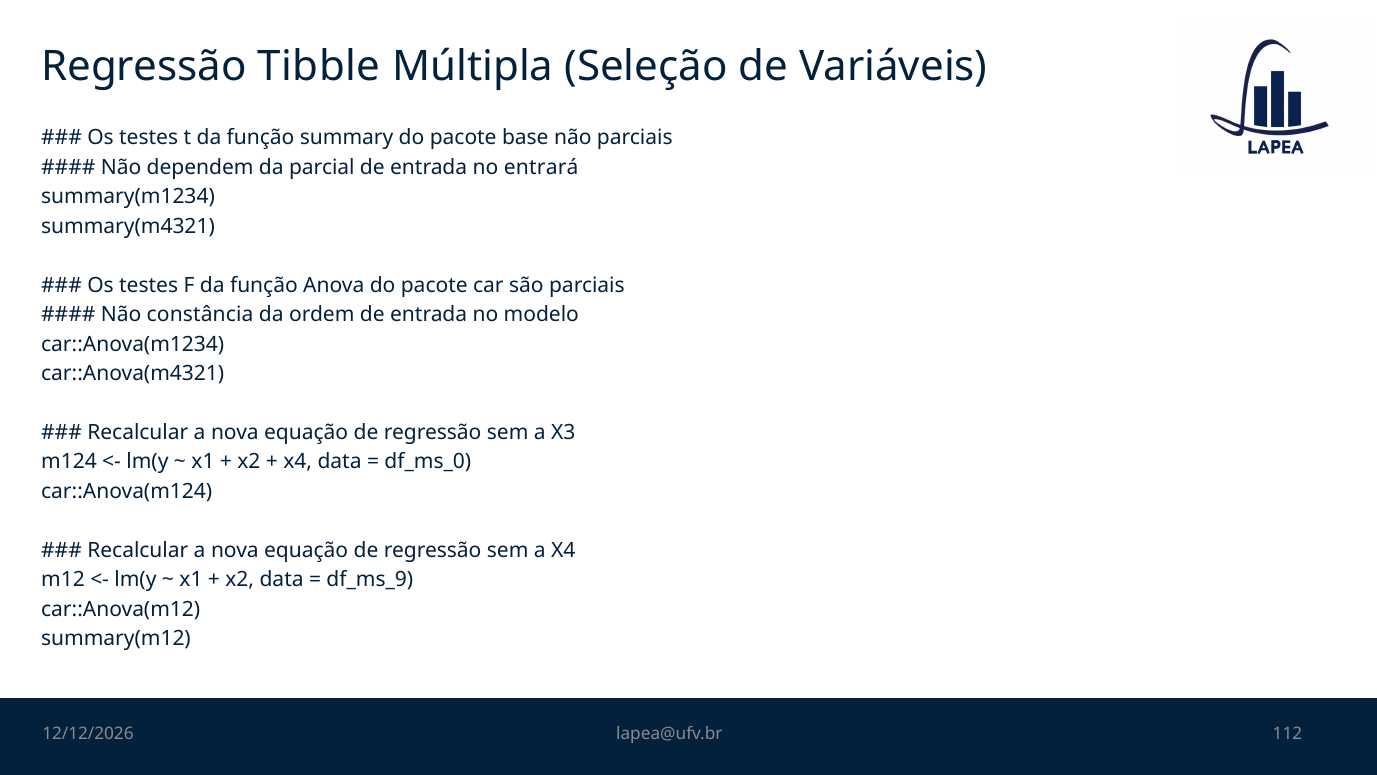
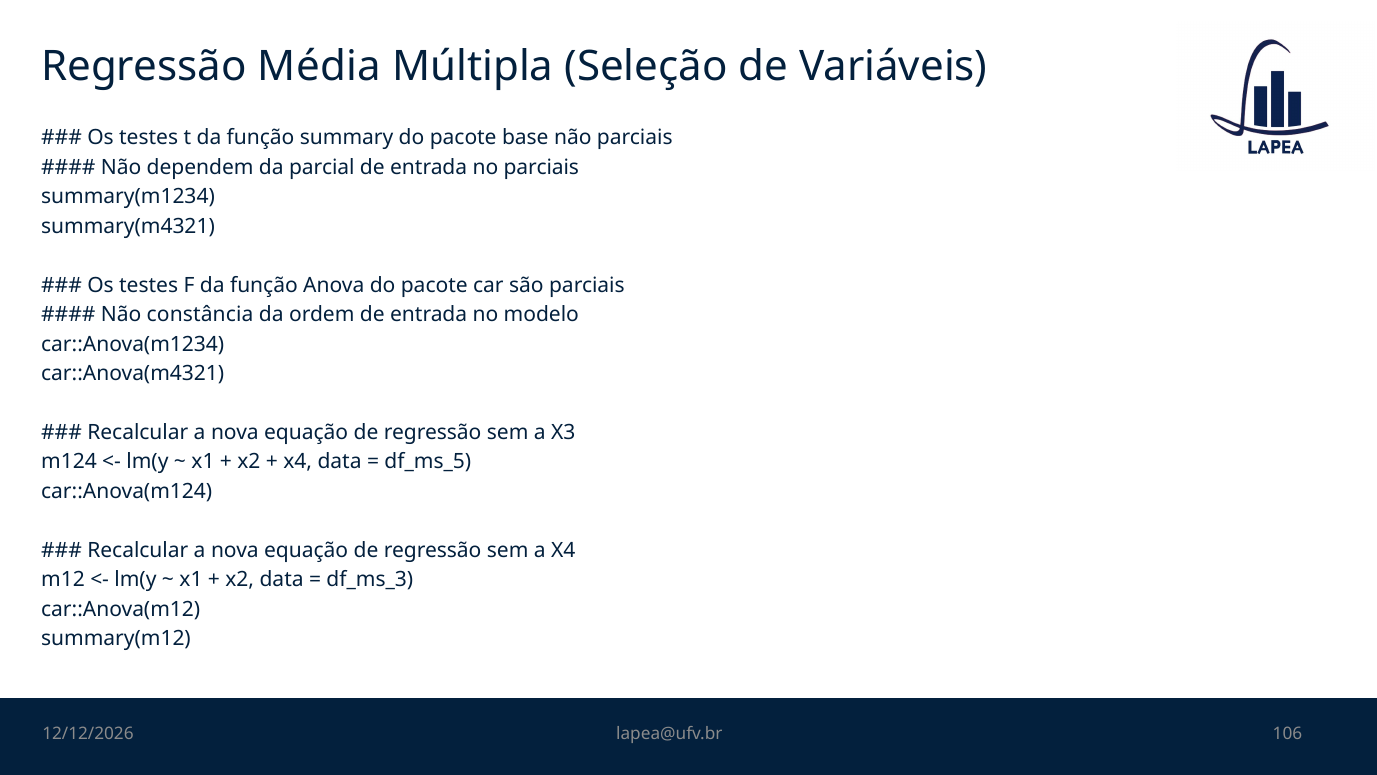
Tibble: Tibble -> Média (319, 67)
no entrará: entrará -> parciais (541, 167)
df_ms_0: df_ms_0 -> df_ms_5 (428, 462)
df_ms_9: df_ms_9 -> df_ms_3 (370, 580)
112: 112 -> 106 (1287, 734)
